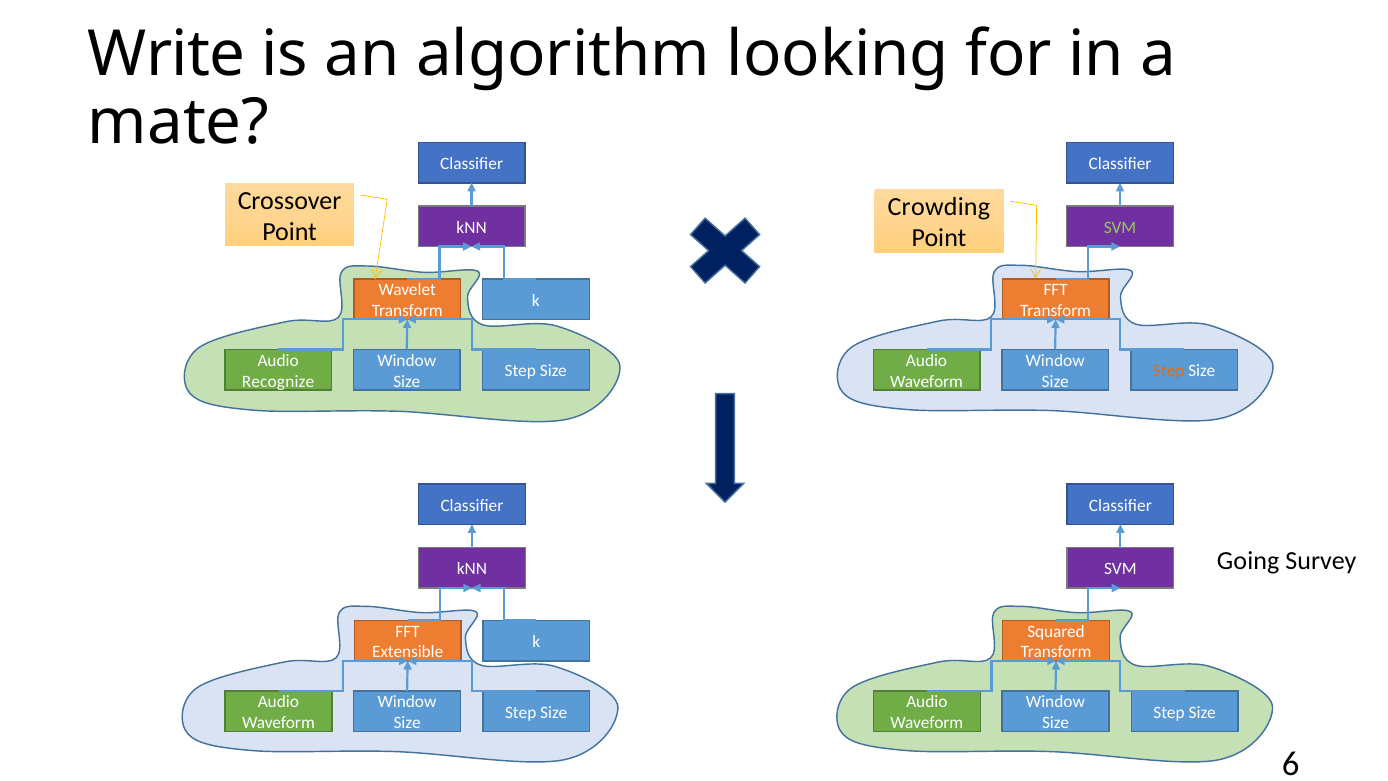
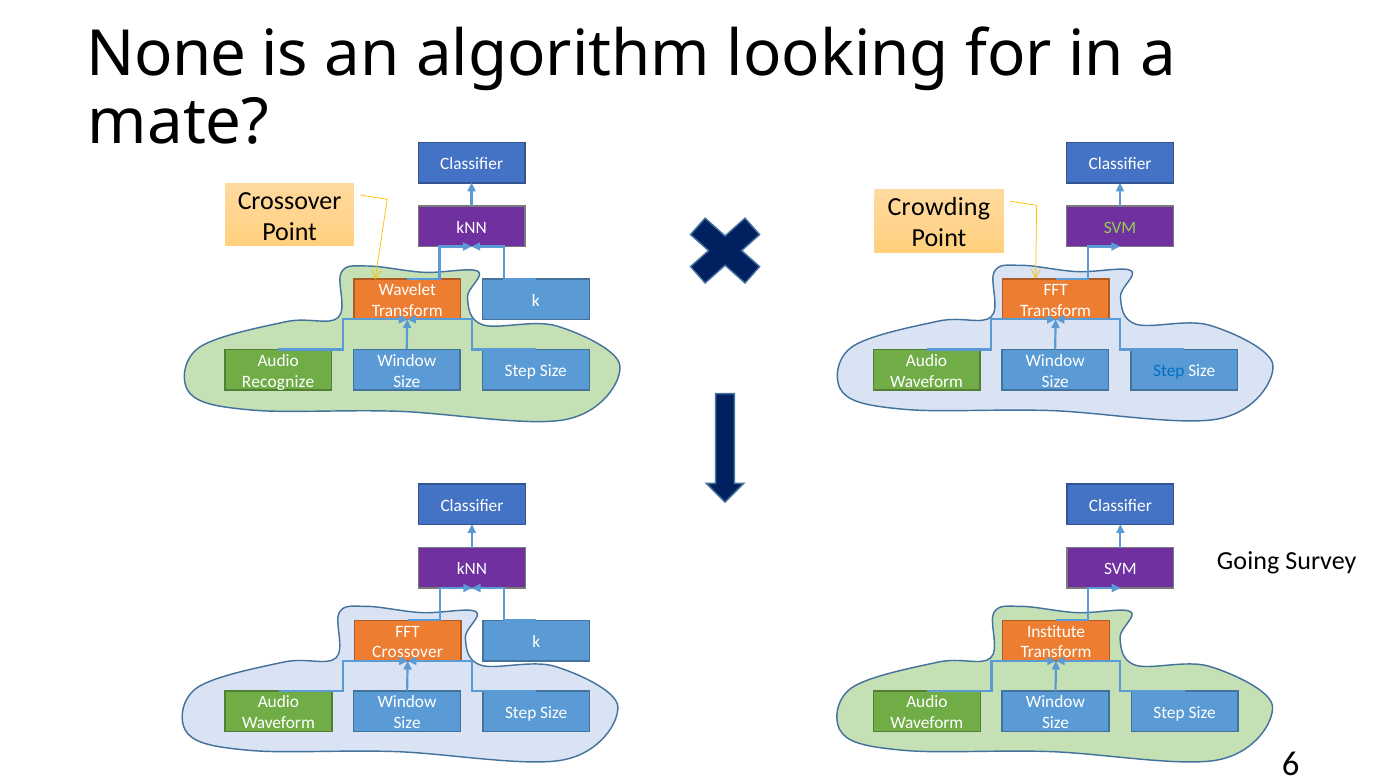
Write: Write -> None (167, 54)
Step colour: orange -> blue (1169, 371)
Squared: Squared -> Institute (1056, 631)
Extensible: Extensible -> Crossover (408, 652)
